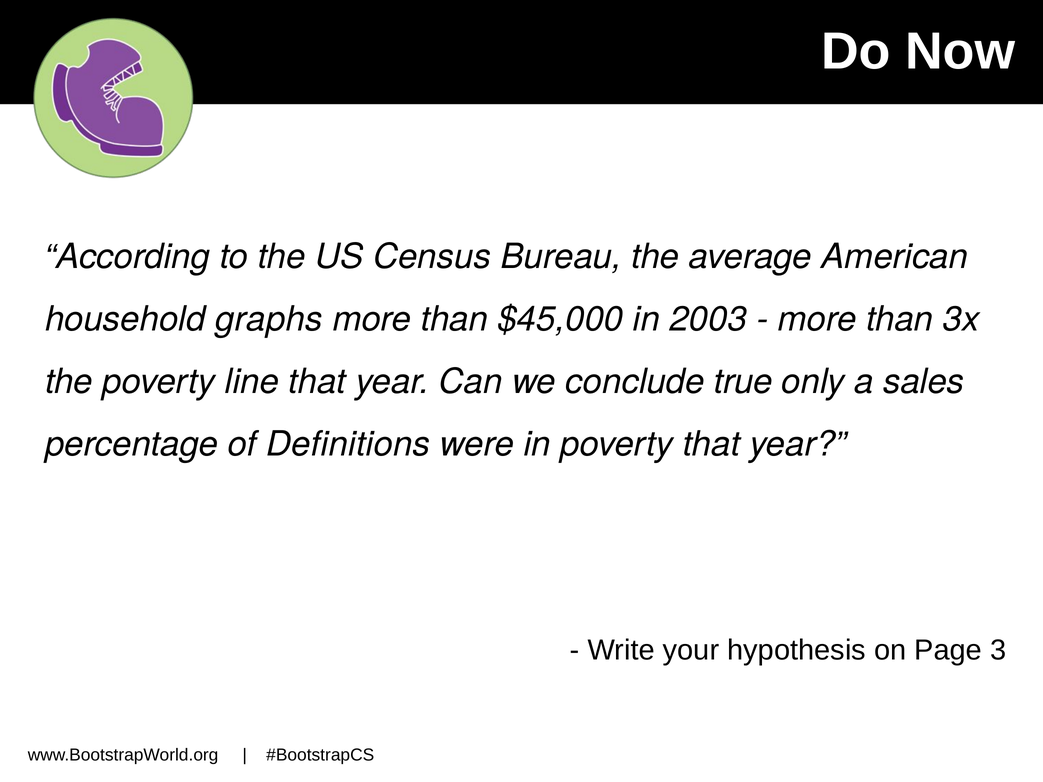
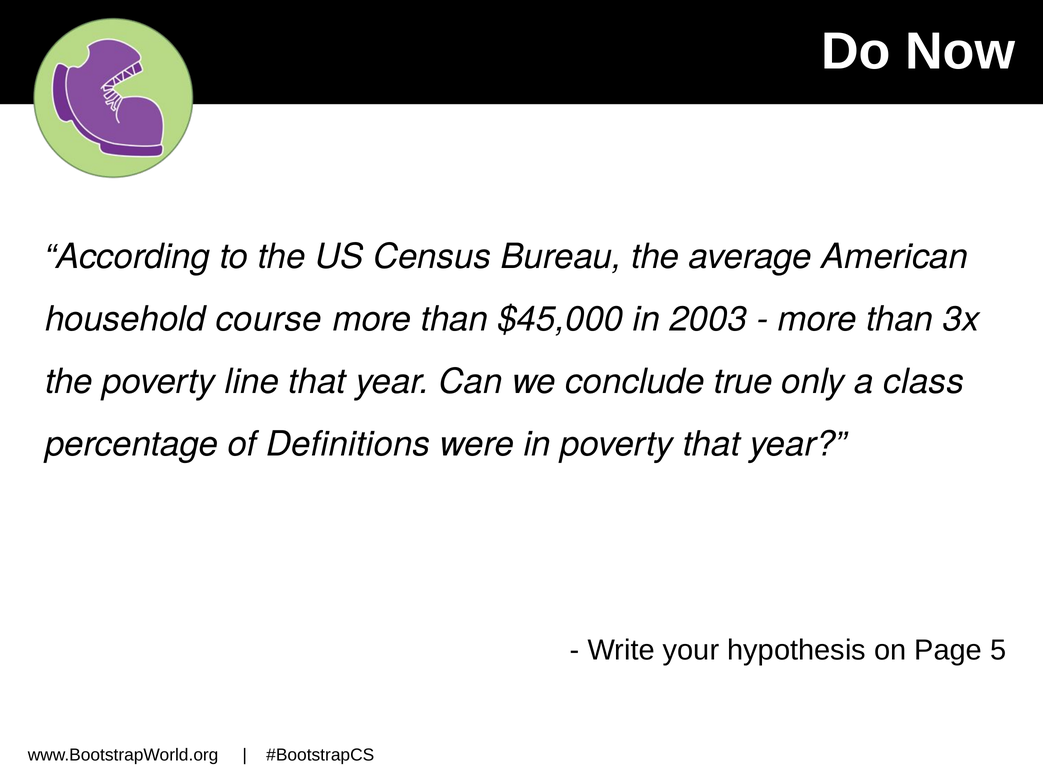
graphs: graphs -> course (269, 319)
sales: sales -> class (924, 382)
3: 3 -> 5 (998, 650)
